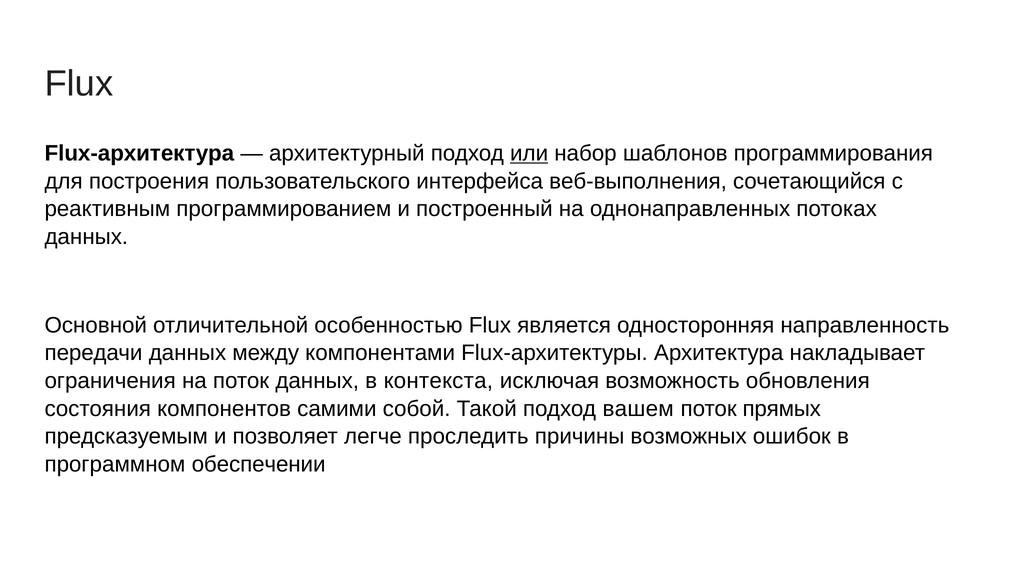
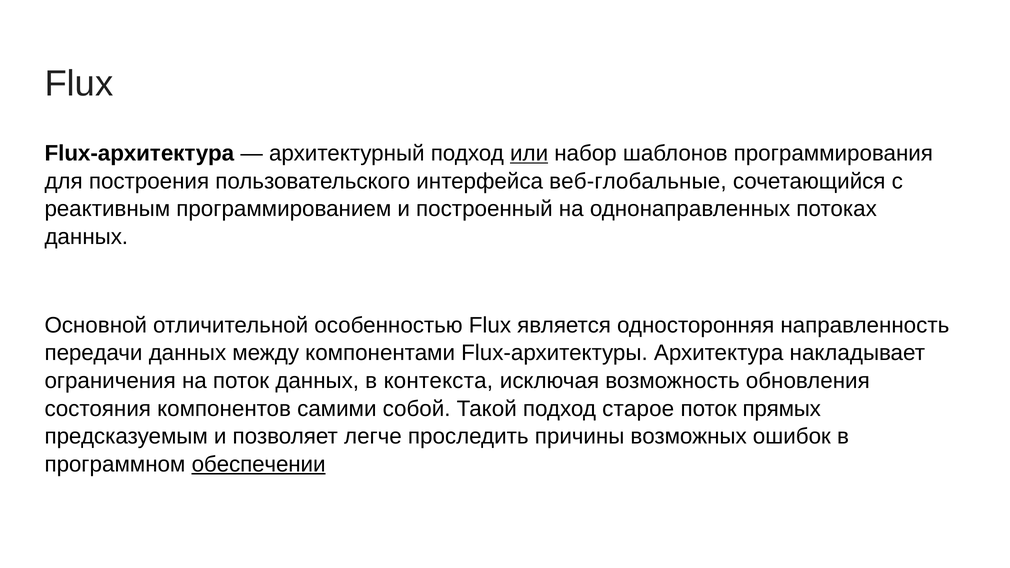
веб-выполнения: веб-выполнения -> веб-глобальные (638, 181)
вашем: вашем -> старое (638, 409)
обеспечении underline: none -> present (259, 464)
